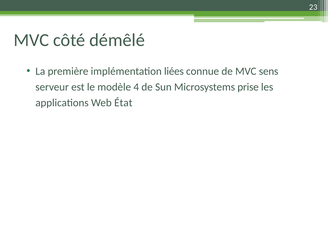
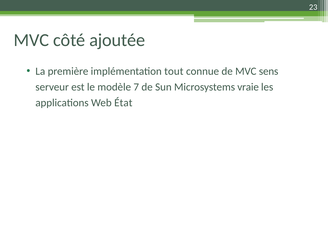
démêlé: démêlé -> ajoutée (117, 40)
liées: liées -> tout (174, 71)
4: 4 -> 7 (136, 87)
prise: prise -> vraie (248, 87)
